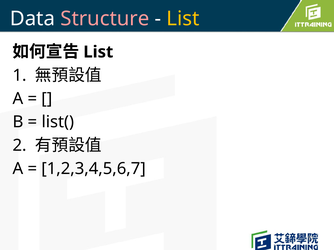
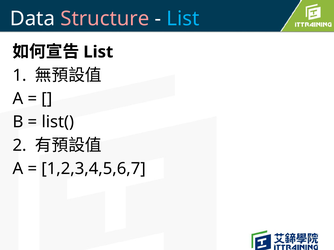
List colour: yellow -> light blue (183, 19)
